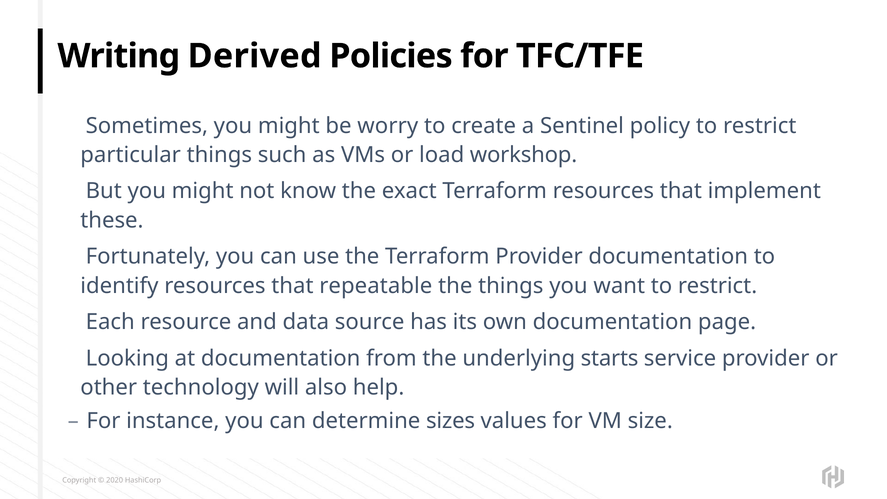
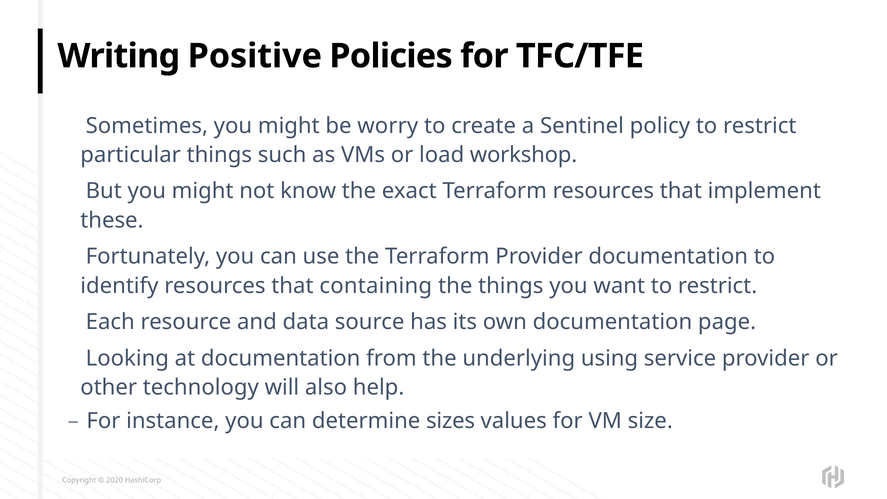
Derived: Derived -> Positive (255, 56)
repeatable: repeatable -> containing (376, 286)
starts: starts -> using (609, 358)
